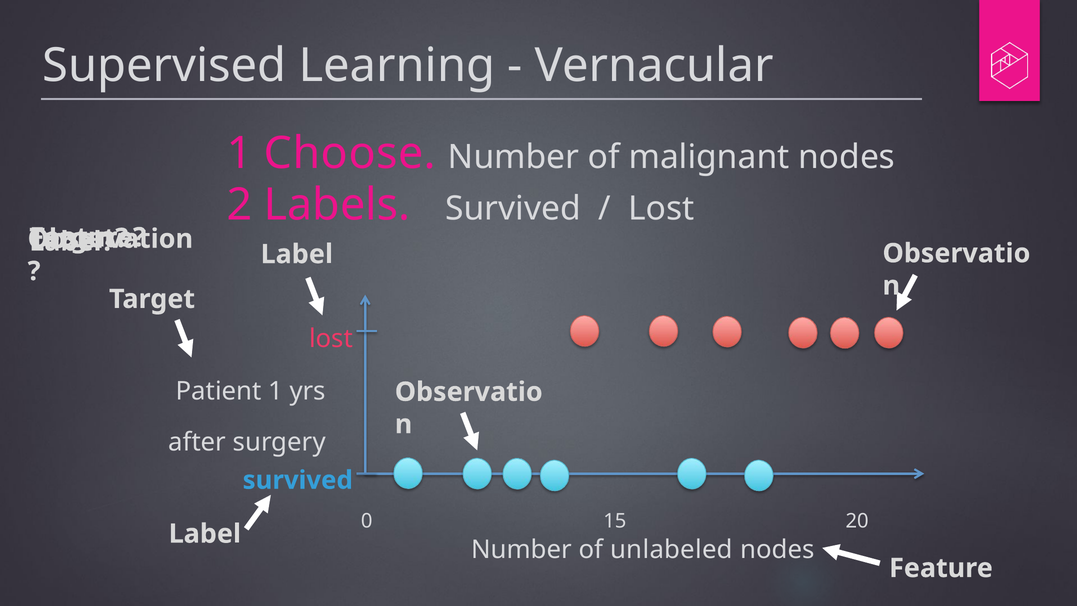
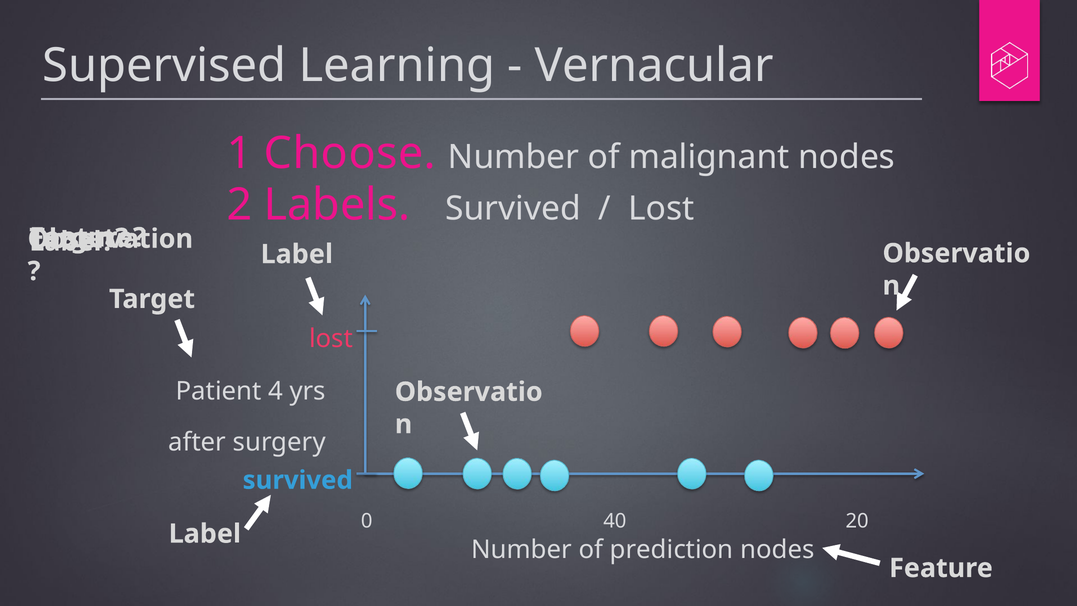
Patient 1: 1 -> 4 (275, 391)
15: 15 -> 40 (615, 521)
unlabeled: unlabeled -> prediction (672, 549)
